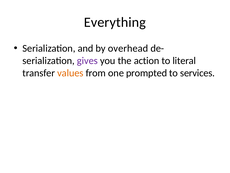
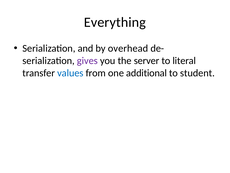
action: action -> server (147, 61)
values colour: orange -> blue (70, 73)
prompted: prompted -> additional (147, 73)
services: services -> student (197, 73)
